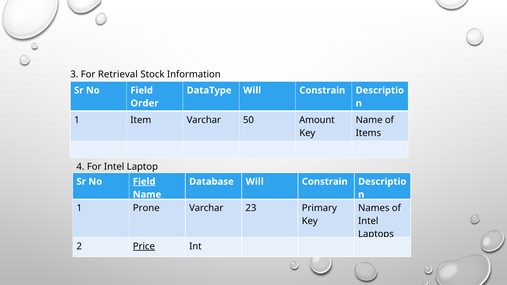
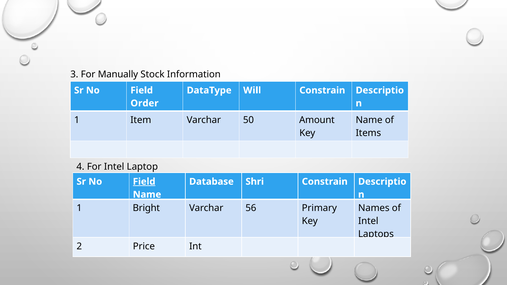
Retrieval: Retrieval -> Manually (118, 74)
Database Will: Will -> Shri (255, 182)
Prone: Prone -> Bright (146, 208)
23: 23 -> 56 (251, 208)
Price underline: present -> none (144, 246)
